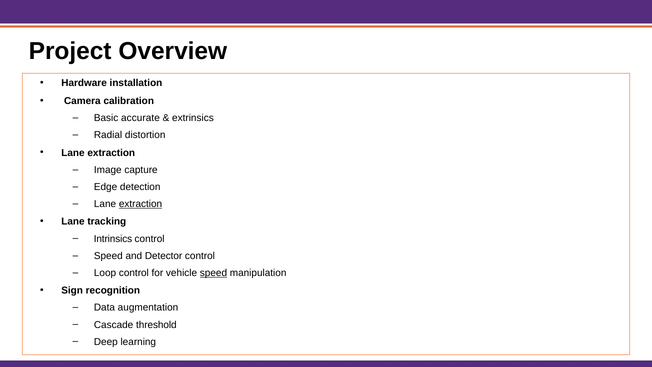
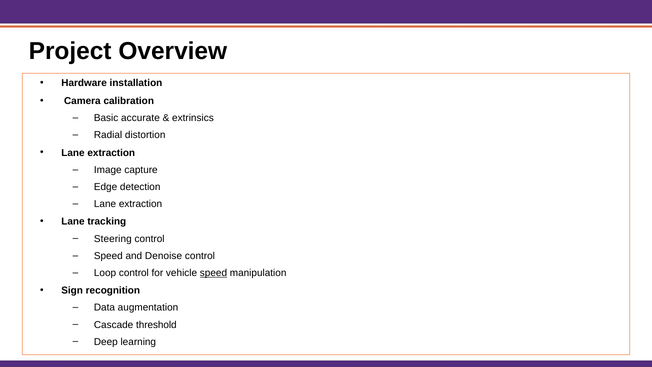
extraction underline: present -> none (141, 204)
Intrinsics: Intrinsics -> Steering (113, 239)
Detector: Detector -> Denoise (164, 256)
